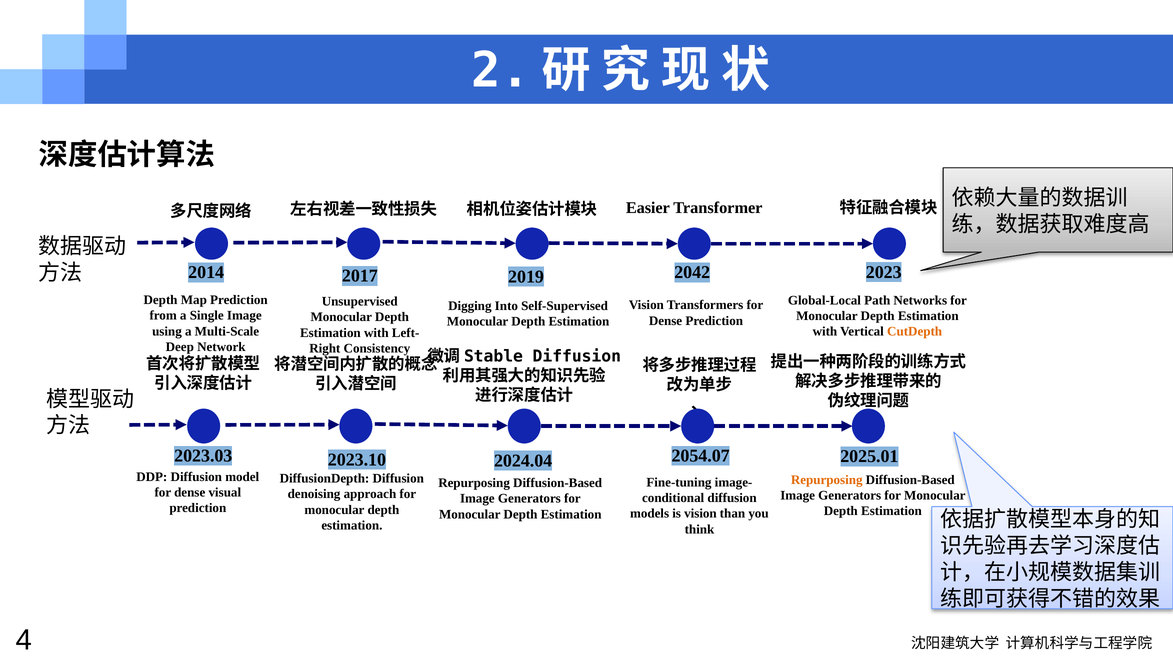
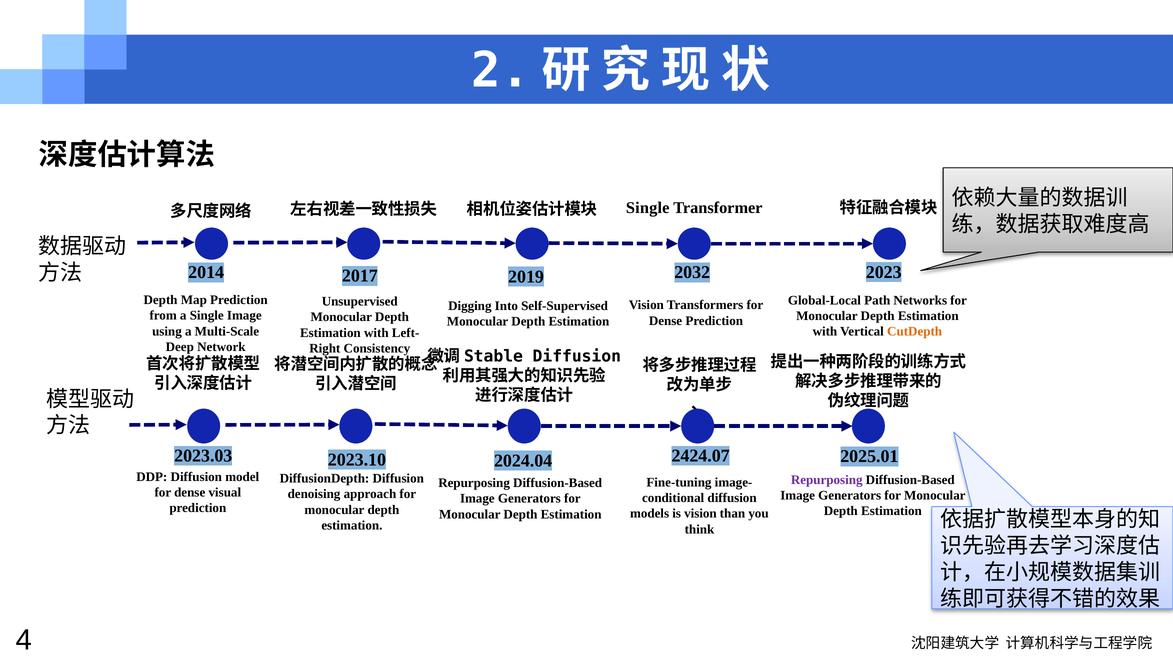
Easier: Easier -> Single (648, 208)
2042: 2042 -> 2032 (692, 272)
2054.07: 2054.07 -> 2424.07 (701, 456)
Repurposing colour: orange -> purple (827, 480)
